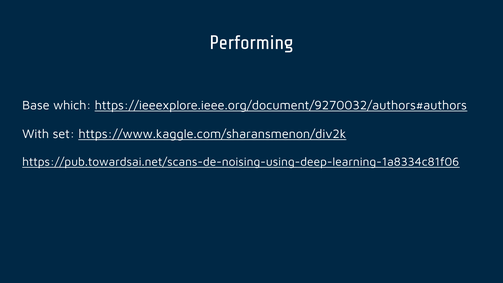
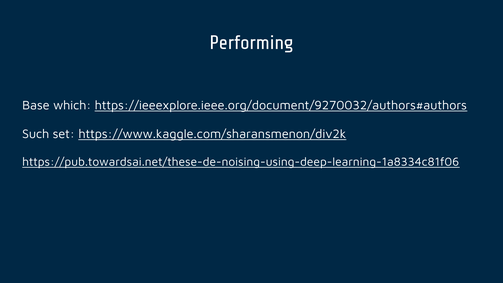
With: With -> Such (36, 134)
https://pub.towardsai.net/scans-de-noising-using-deep-learning-1a8334c81f06: https://pub.towardsai.net/scans-de-noising-using-deep-learning-1a8334c81f06 -> https://pub.towardsai.net/these-de-noising-using-deep-learning-1a8334c81f06 (241, 162)
